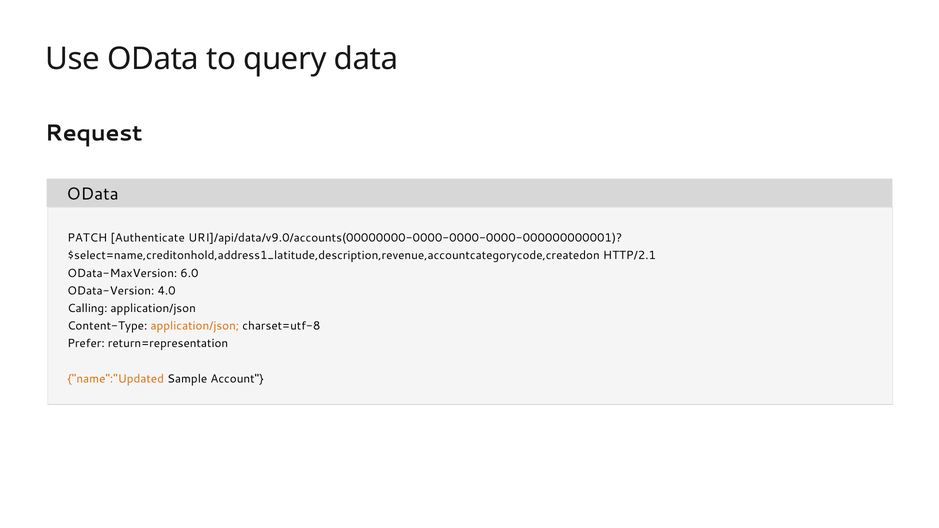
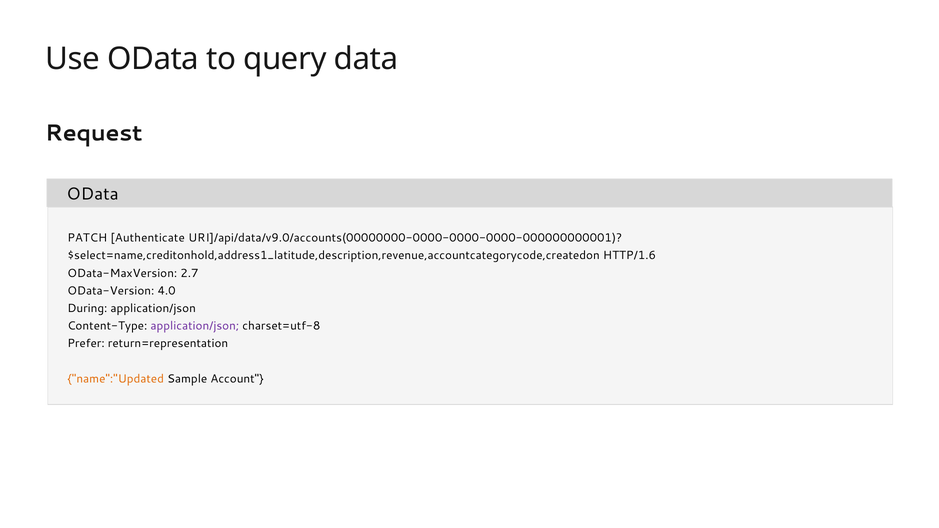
HTTP/2.1: HTTP/2.1 -> HTTP/1.6 (629, 256)
6.0: 6.0 -> 2.7 (189, 273)
Calling: Calling -> During (87, 308)
application/json colour: orange -> purple (195, 326)
